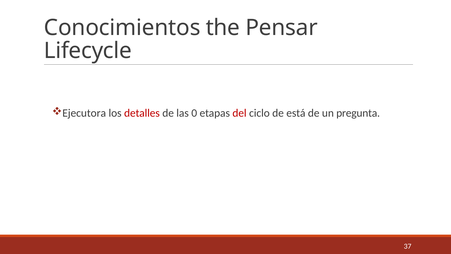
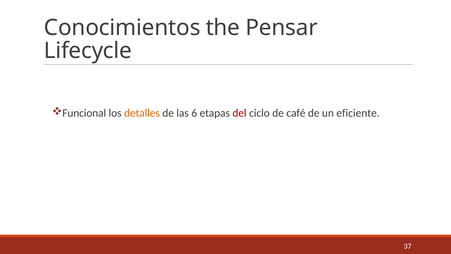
Ejecutora: Ejecutora -> Funcional (84, 113)
detalles colour: red -> orange (142, 113)
0: 0 -> 6 (194, 113)
está: está -> café (296, 113)
pregunta: pregunta -> eficiente (358, 113)
